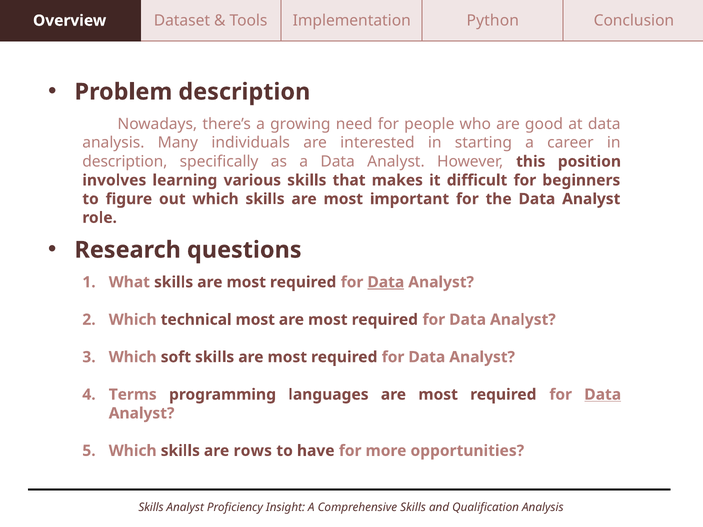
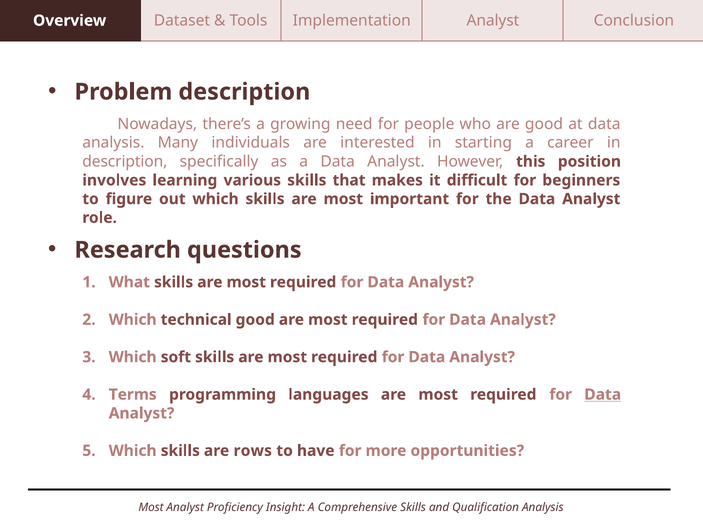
Implementation Python: Python -> Analyst (493, 21)
Data underline: present -> none (386, 282)
technical most: most -> good (255, 320)
Skills: Skills -> Most (151, 508)
